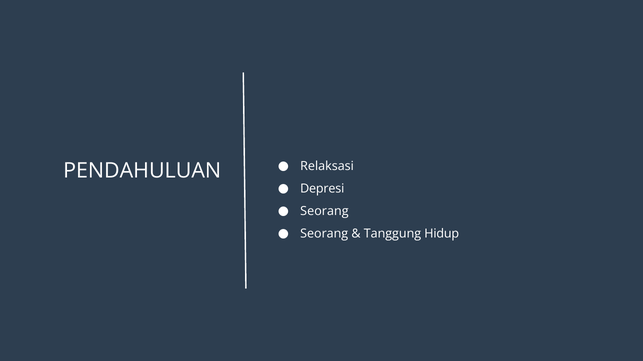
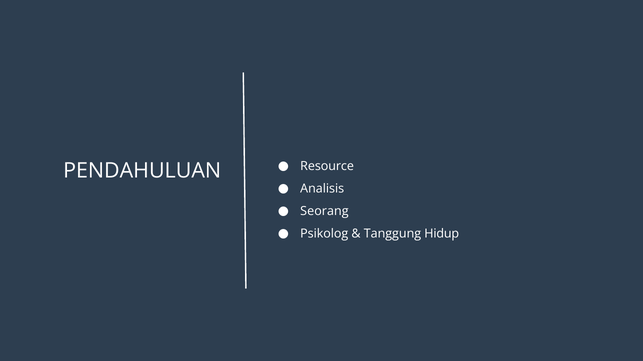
Relaksasi: Relaksasi -> Resource (327, 166)
Depresi: Depresi -> Analisis (322, 189)
Seorang: Seorang -> Psikolog (324, 234)
